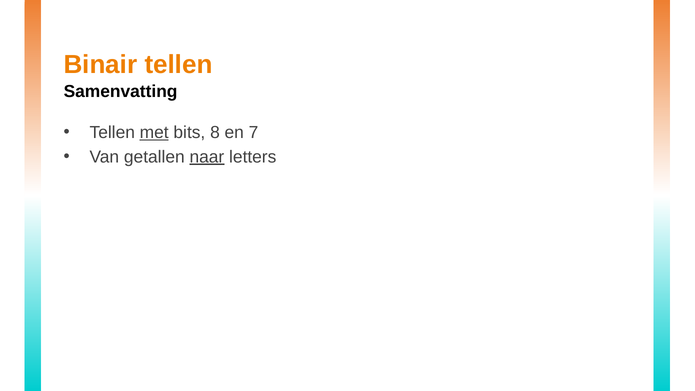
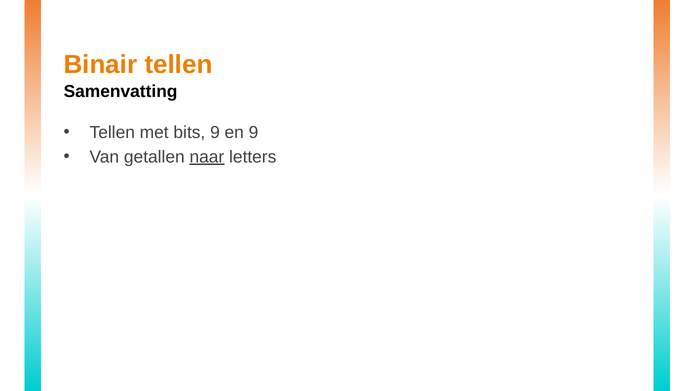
met underline: present -> none (154, 132)
bits 8: 8 -> 9 (215, 132)
en 7: 7 -> 9 (253, 132)
